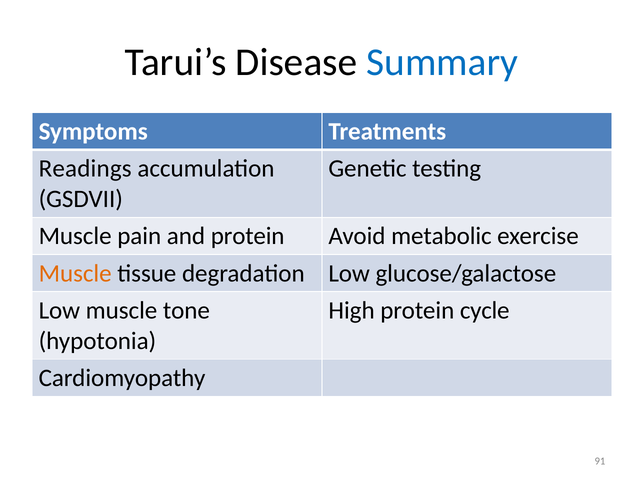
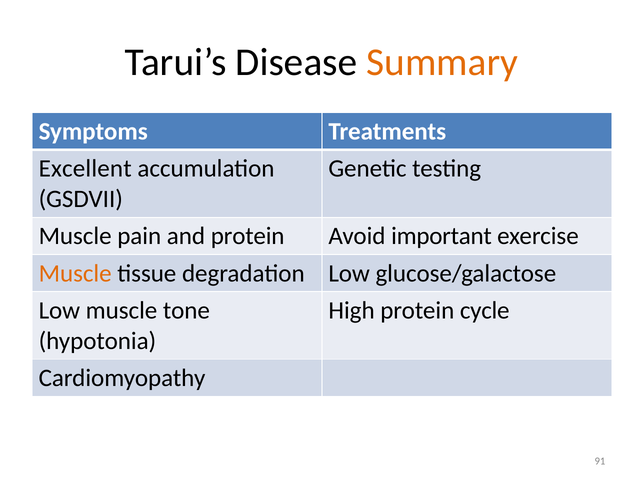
Summary colour: blue -> orange (442, 62)
Readings: Readings -> Excellent (85, 169)
metabolic: metabolic -> important (441, 236)
